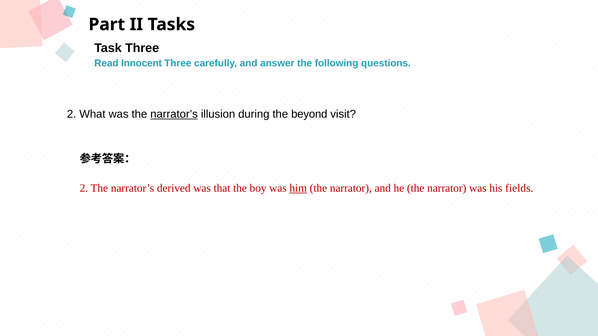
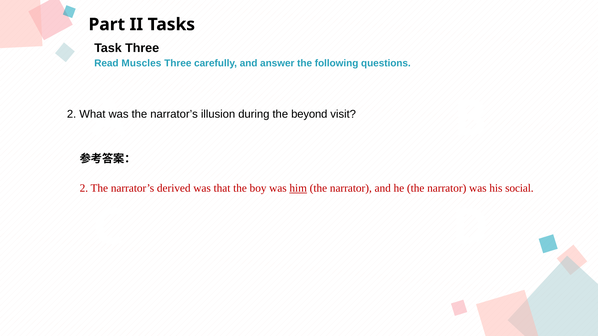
Innocent: Innocent -> Muscles (141, 63)
narrator’s underline: present -> none (174, 114)
fields: fields -> social (519, 188)
